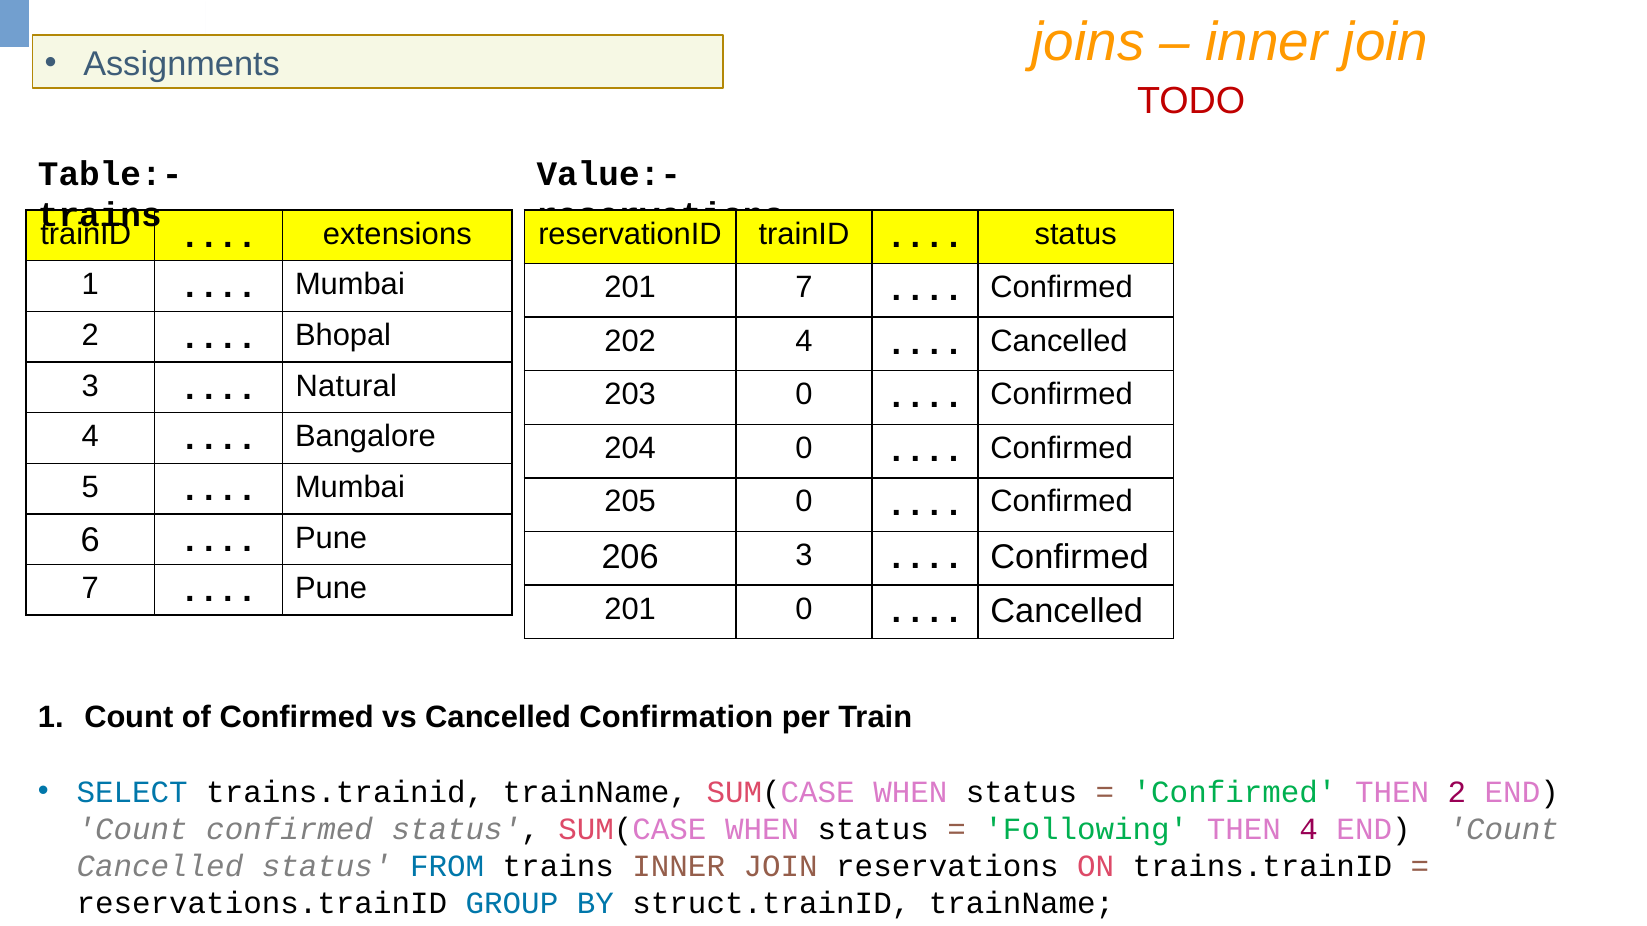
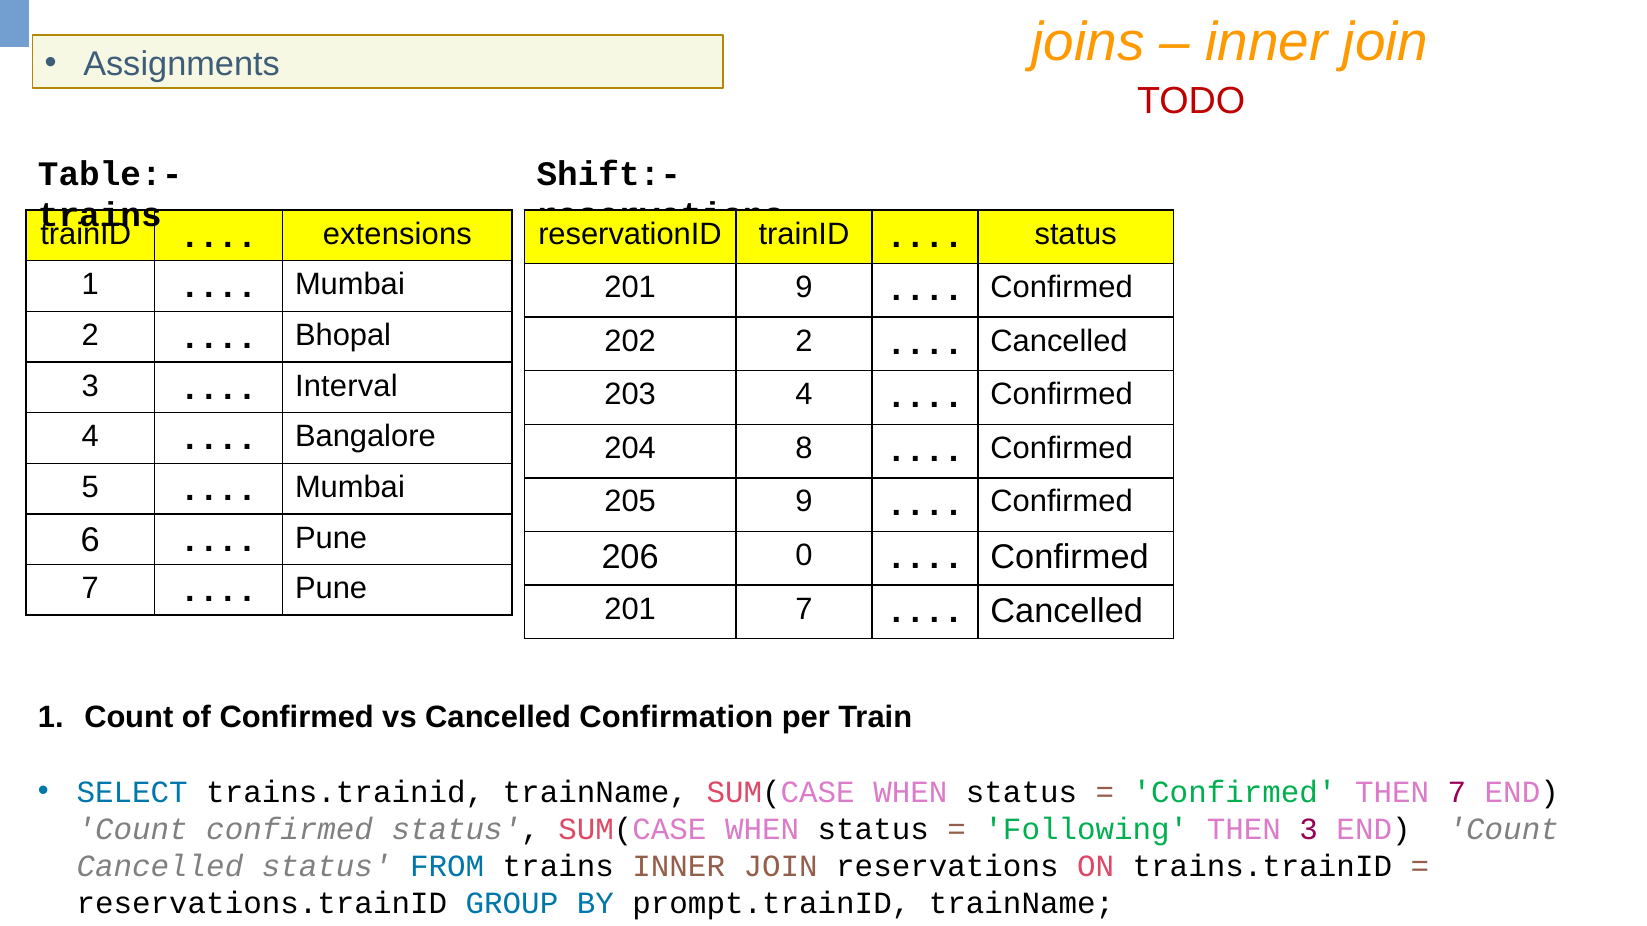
Value:-: Value:- -> Shift:- (609, 174)
201 7: 7 -> 9 (804, 288)
202 4: 4 -> 2 (804, 341)
Natural: Natural -> Interval (346, 386)
203 0: 0 -> 4 (804, 395)
204 0: 0 -> 8 (804, 448)
205 0: 0 -> 9 (804, 502)
206 3: 3 -> 0 (804, 556)
201 0: 0 -> 7 (804, 609)
THEN 2: 2 -> 7 (1457, 792)
THEN 4: 4 -> 3 (1309, 829)
struct.trainID: struct.trainID -> prompt.trainID (771, 903)
